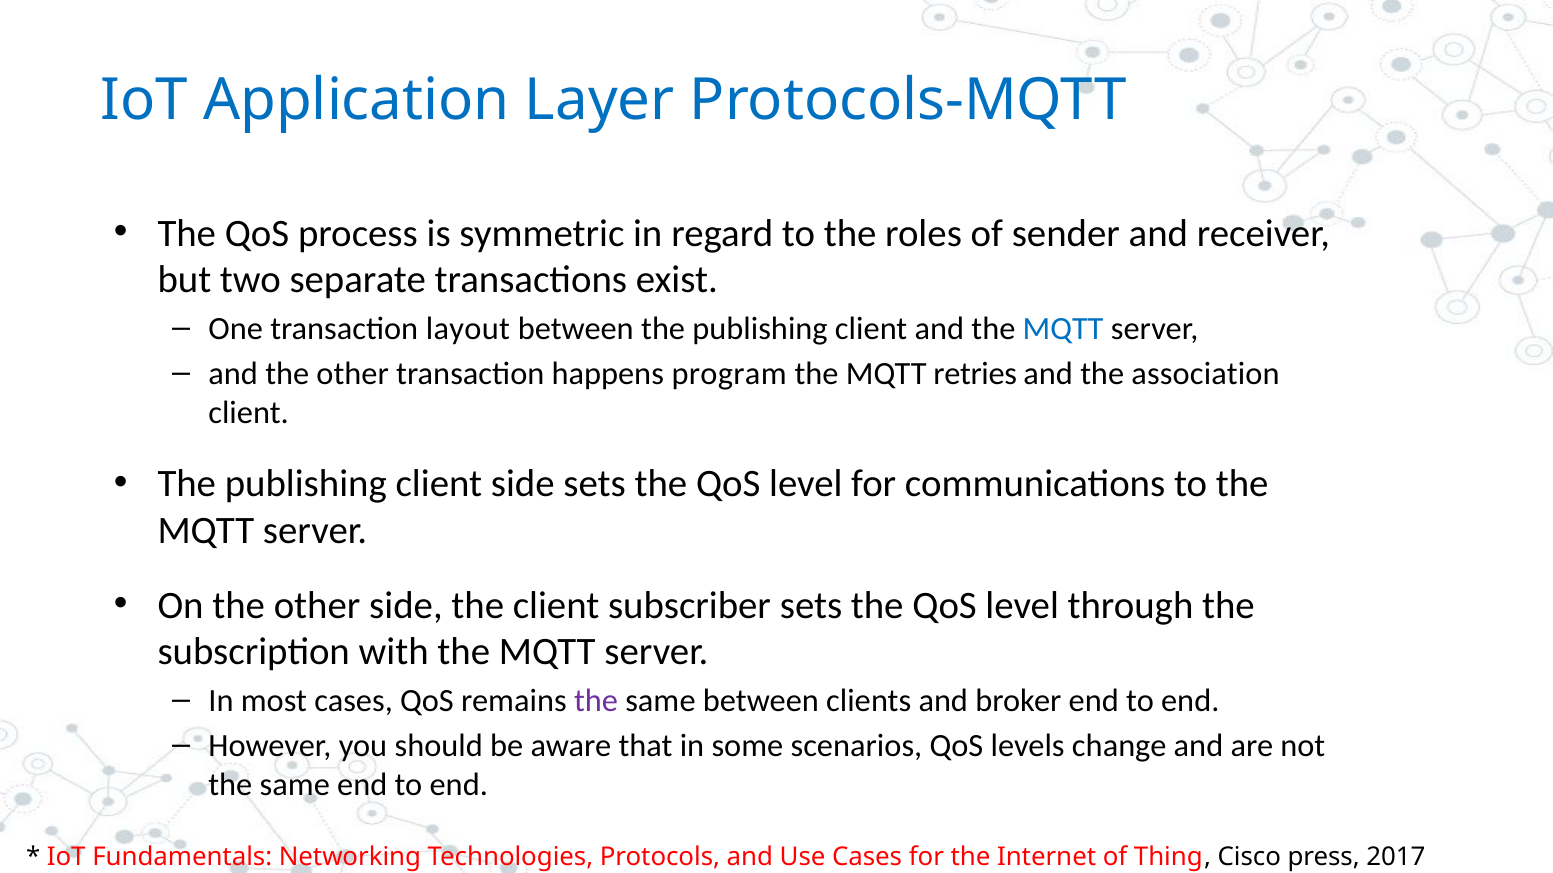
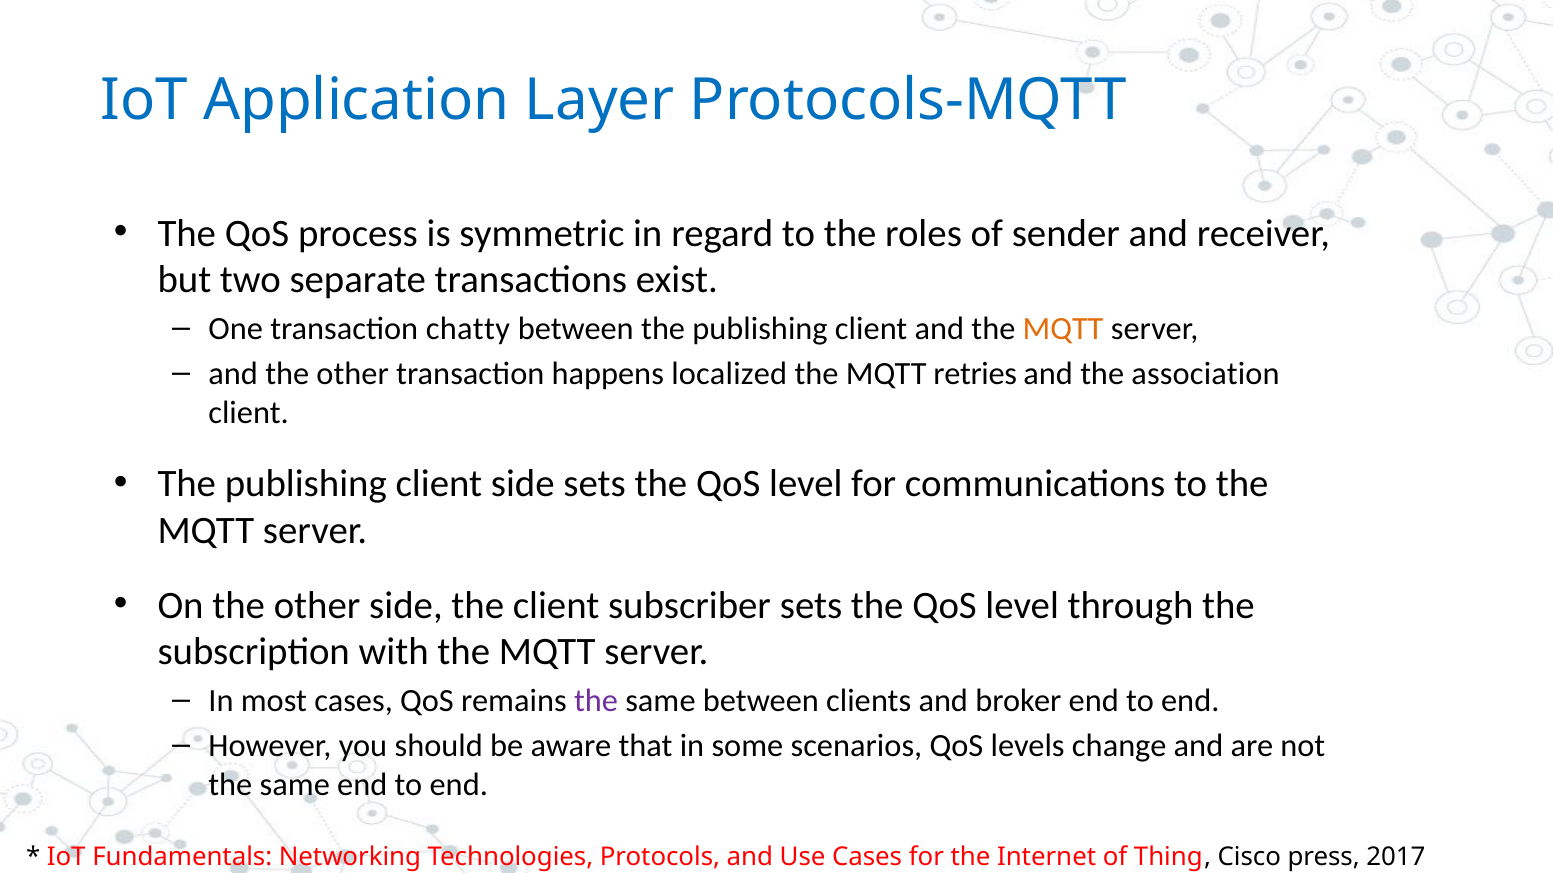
layout: layout -> chatty (468, 329)
MQTT colour: blue -> orange (1063, 329)
program: program -> localized (729, 374)
